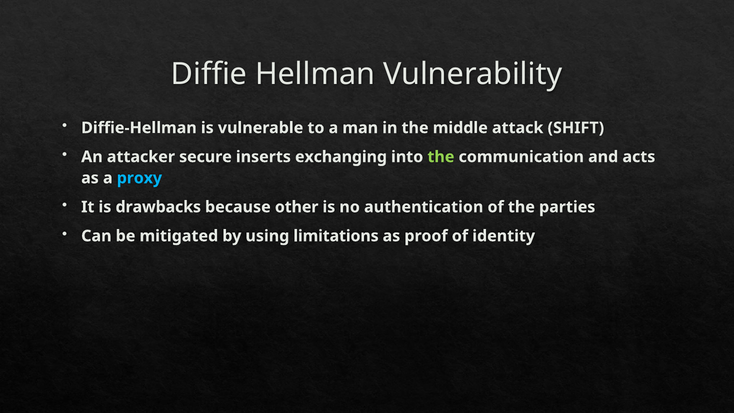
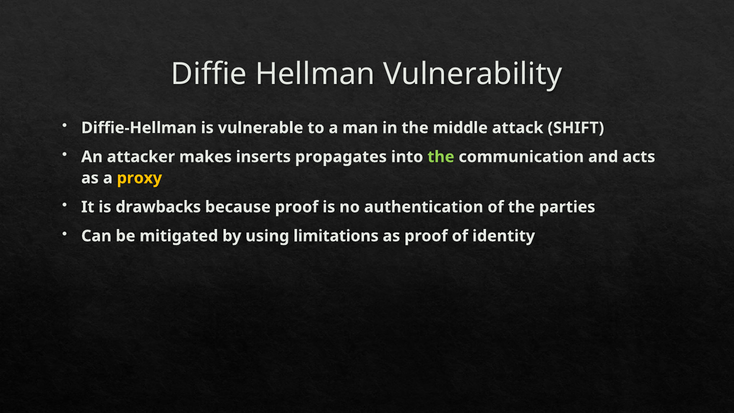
secure: secure -> makes (205, 157)
exchanging: exchanging -> propagates (341, 157)
proxy colour: light blue -> yellow (139, 178)
because other: other -> proof (297, 207)
